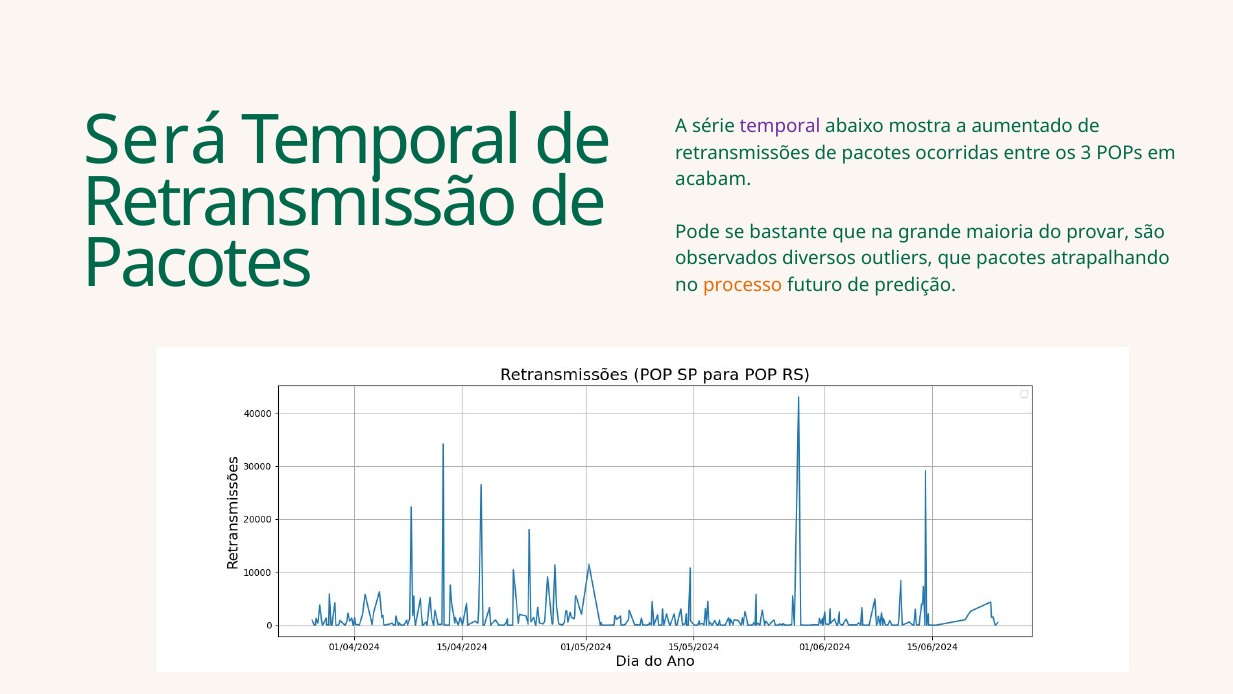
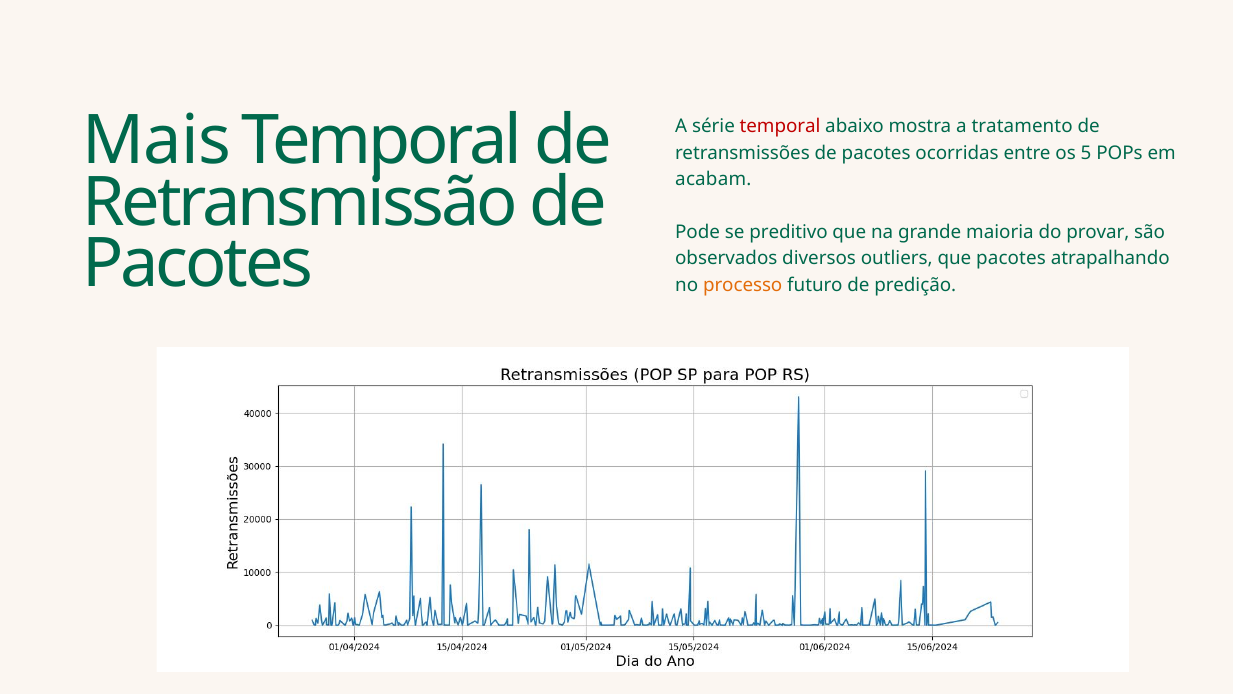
temporal colour: purple -> red (780, 126)
aumentado: aumentado -> tratamento (1022, 126)
Será: Será -> Mais (157, 141)
3: 3 -> 5 (1086, 153)
bastante: bastante -> preditivo (789, 232)
